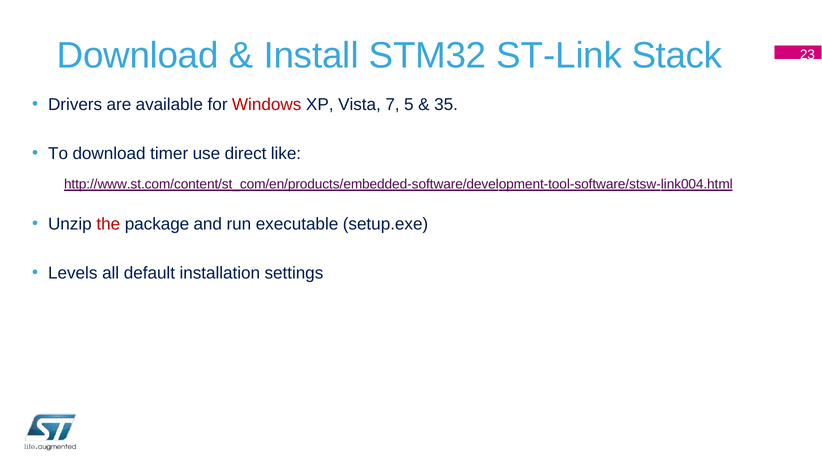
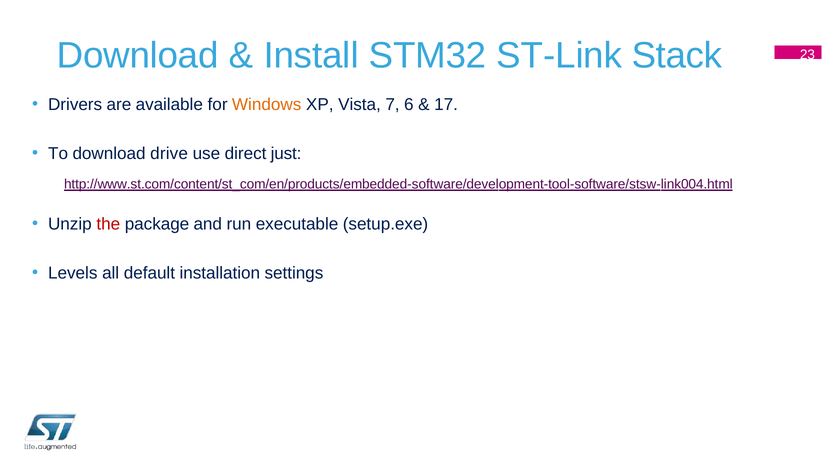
Windows colour: red -> orange (267, 104)
5: 5 -> 6 (409, 104)
35: 35 -> 17 (446, 104)
timer: timer -> drive (169, 154)
like: like -> just (286, 154)
